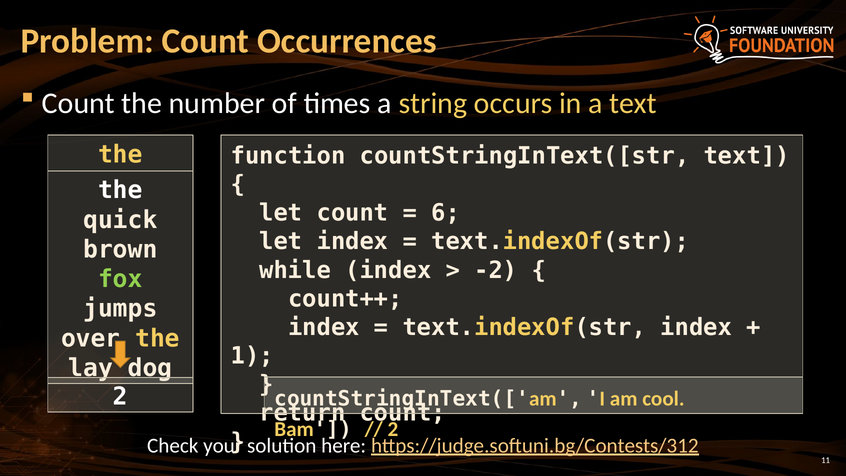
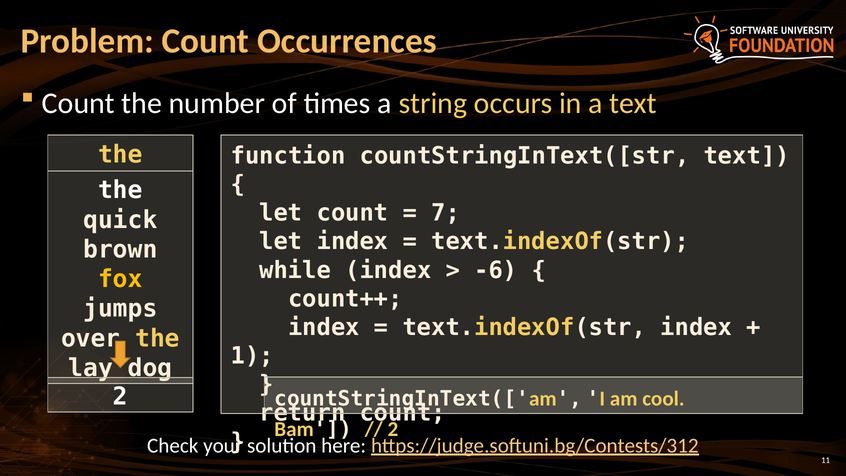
6: 6 -> 7 (446, 213)
-2: -2 -> -6 (496, 270)
fox colour: light green -> yellow (120, 279)
